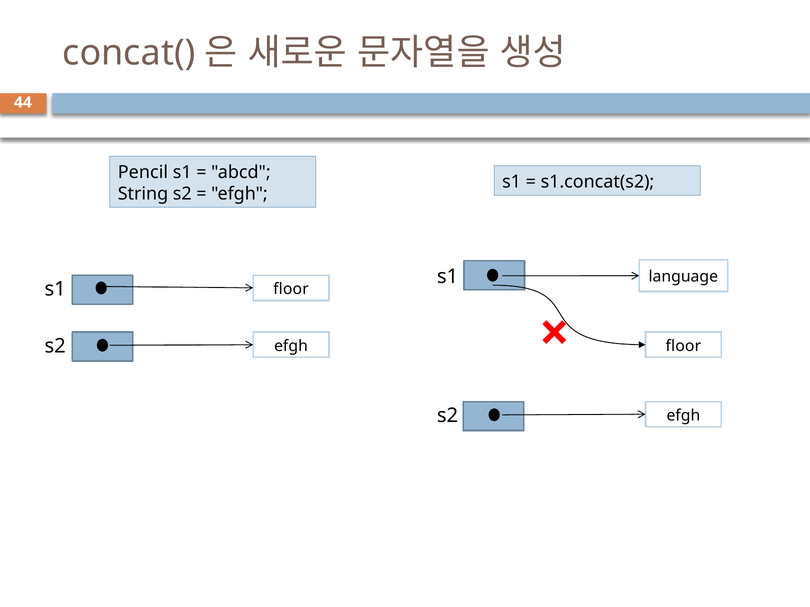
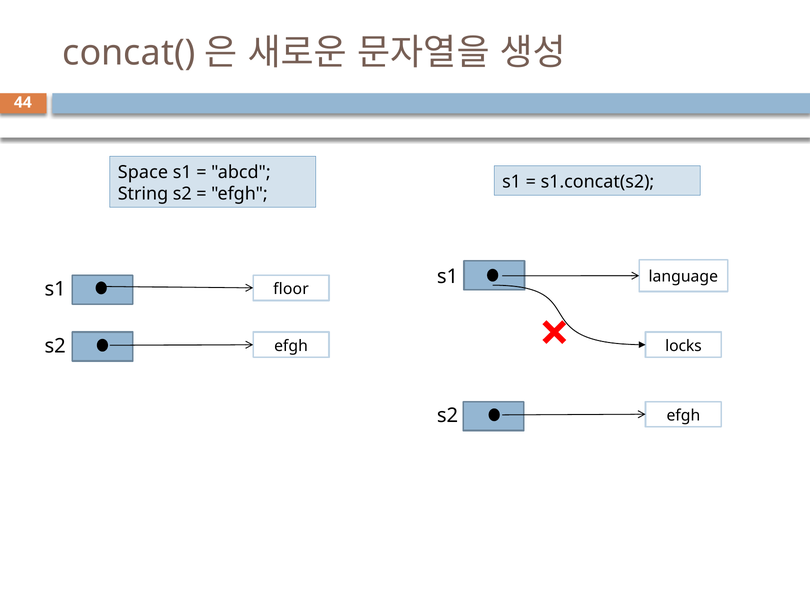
Pencil: Pencil -> Space (143, 172)
floor: floor -> locks (683, 346)
